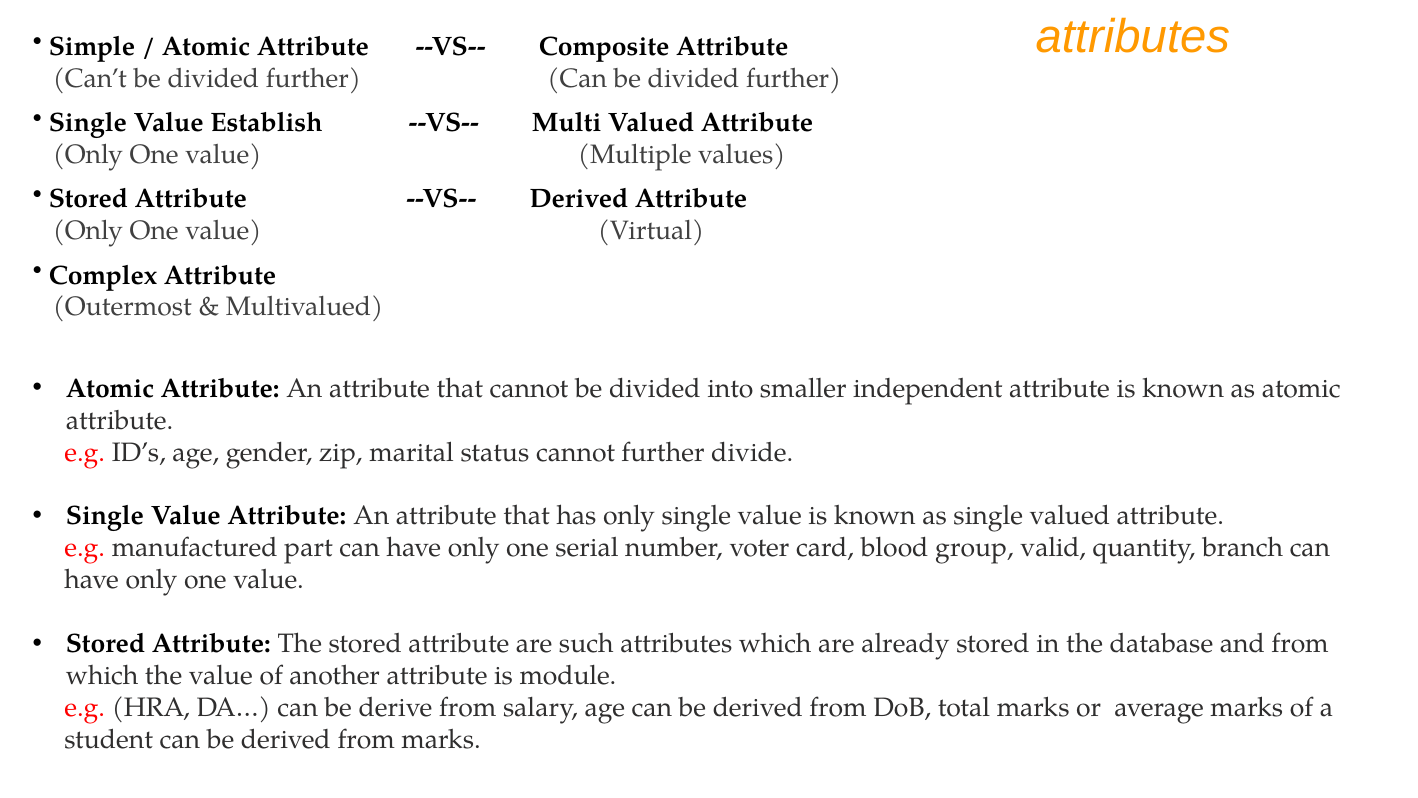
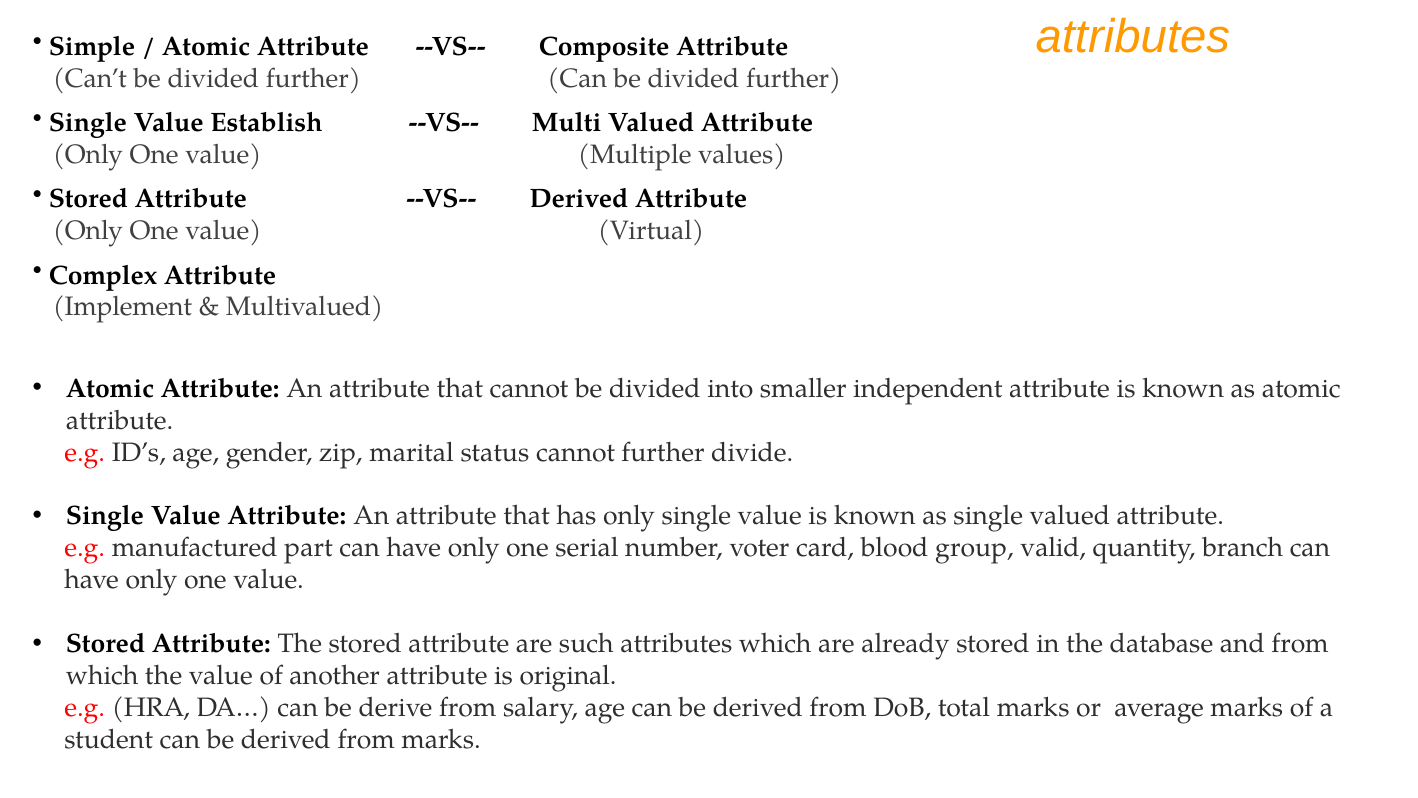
Outermost: Outermost -> Implement (122, 307)
module: module -> original (568, 675)
